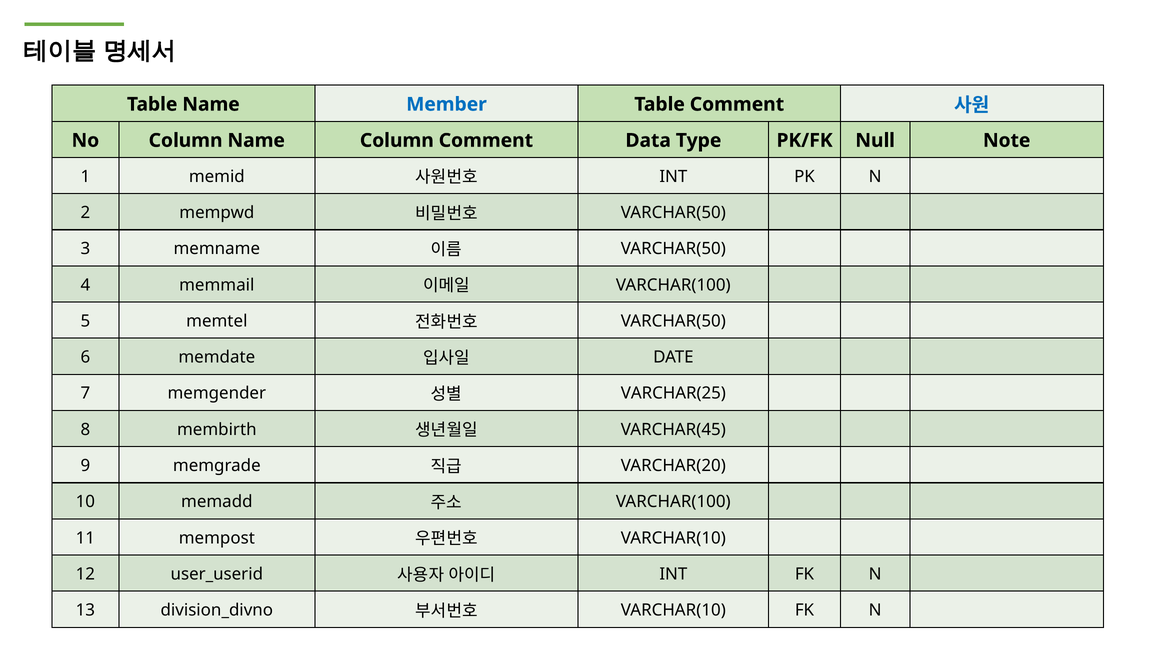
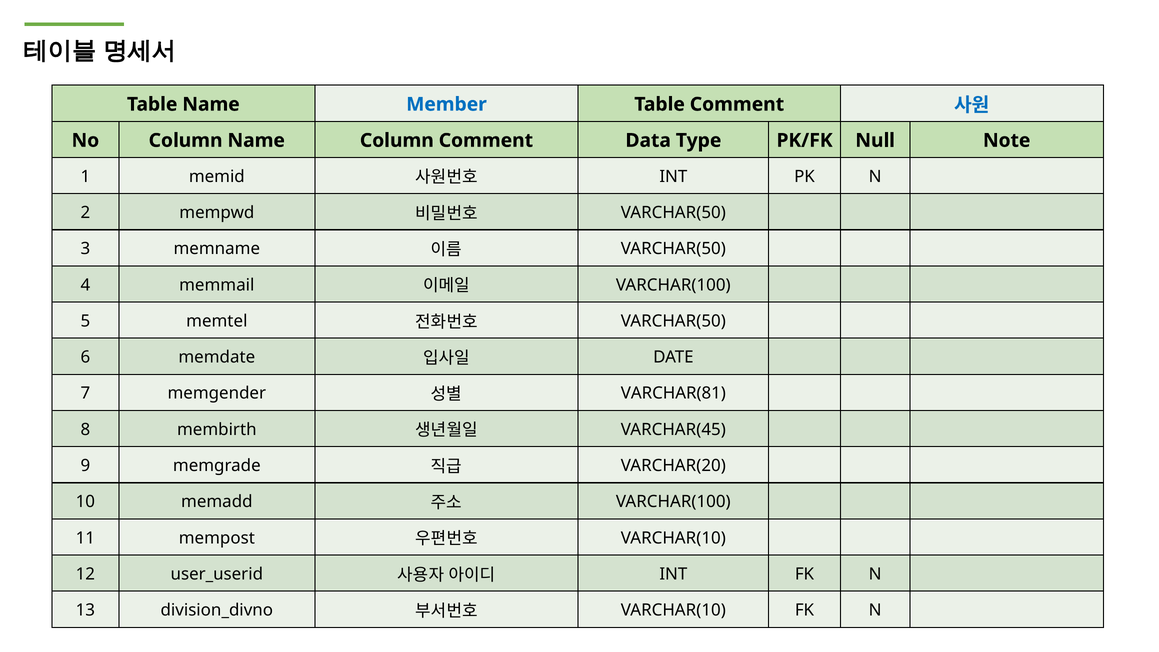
VARCHAR(25: VARCHAR(25 -> VARCHAR(81 (673, 393)
